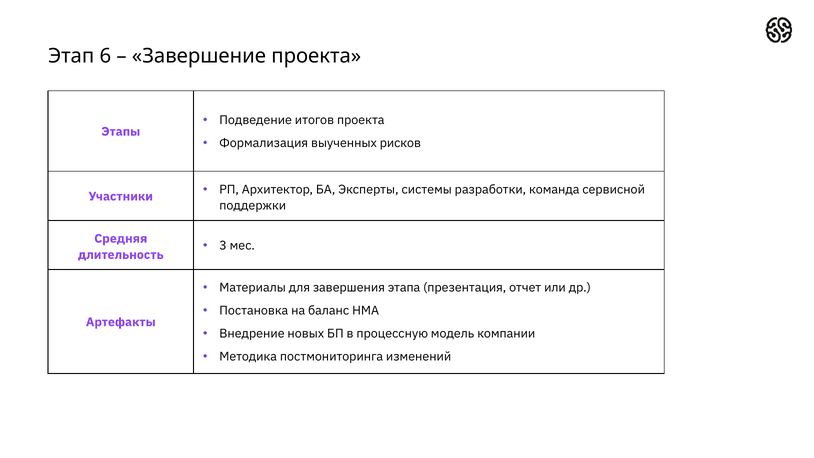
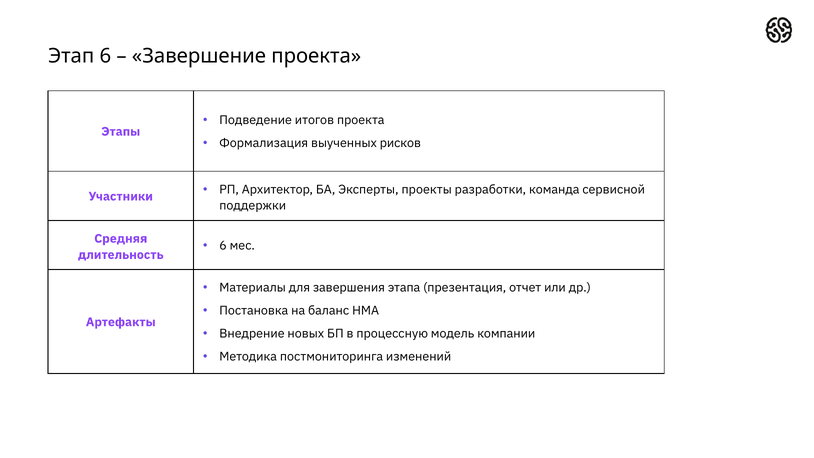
системы: системы -> проекты (427, 189)
3: 3 -> 6 (223, 245)
